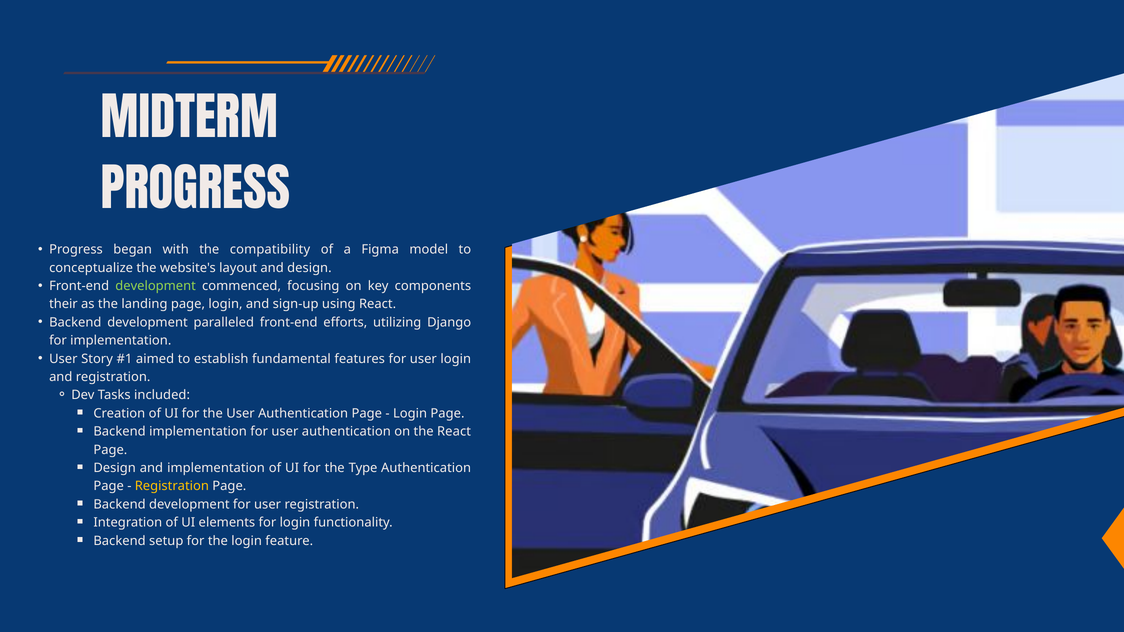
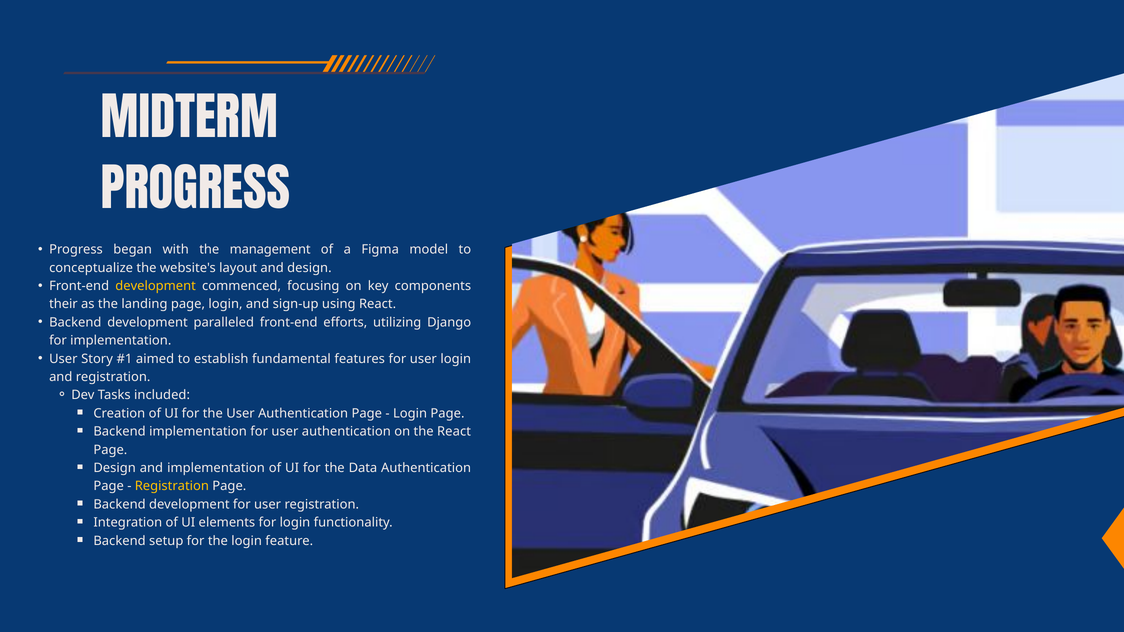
compatibility: compatibility -> management (270, 250)
development colour: light green -> yellow (156, 286)
Type: Type -> Data (363, 468)
